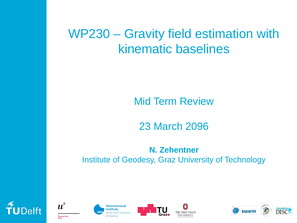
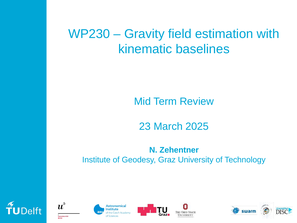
2096: 2096 -> 2025 (197, 126)
